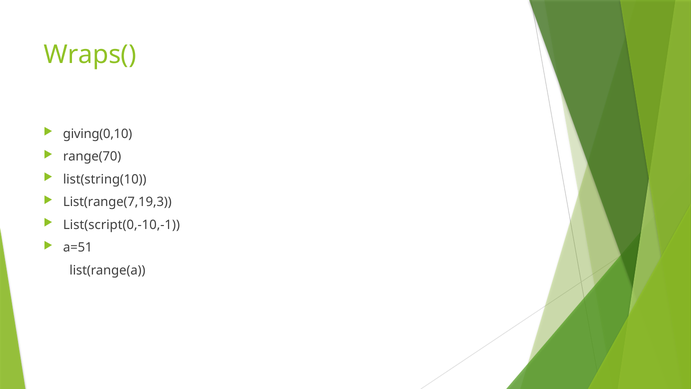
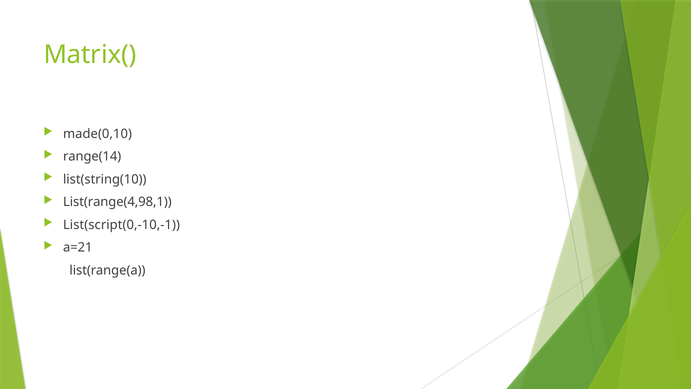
Wraps(: Wraps( -> Matrix( (90, 54)
giving(0,10: giving(0,10 -> made(0,10 (97, 134)
range(70: range(70 -> range(14 (92, 156)
List(range(7,19,3: List(range(7,19,3 -> List(range(4,98,1 (117, 202)
a=51: a=51 -> a=21 (78, 247)
